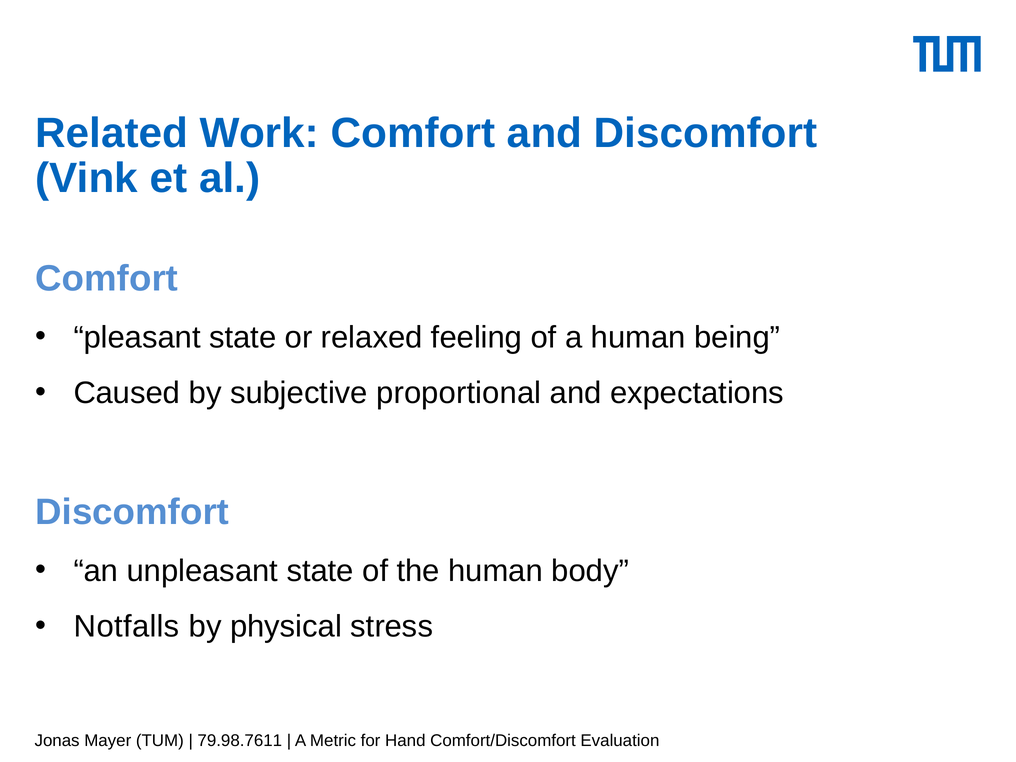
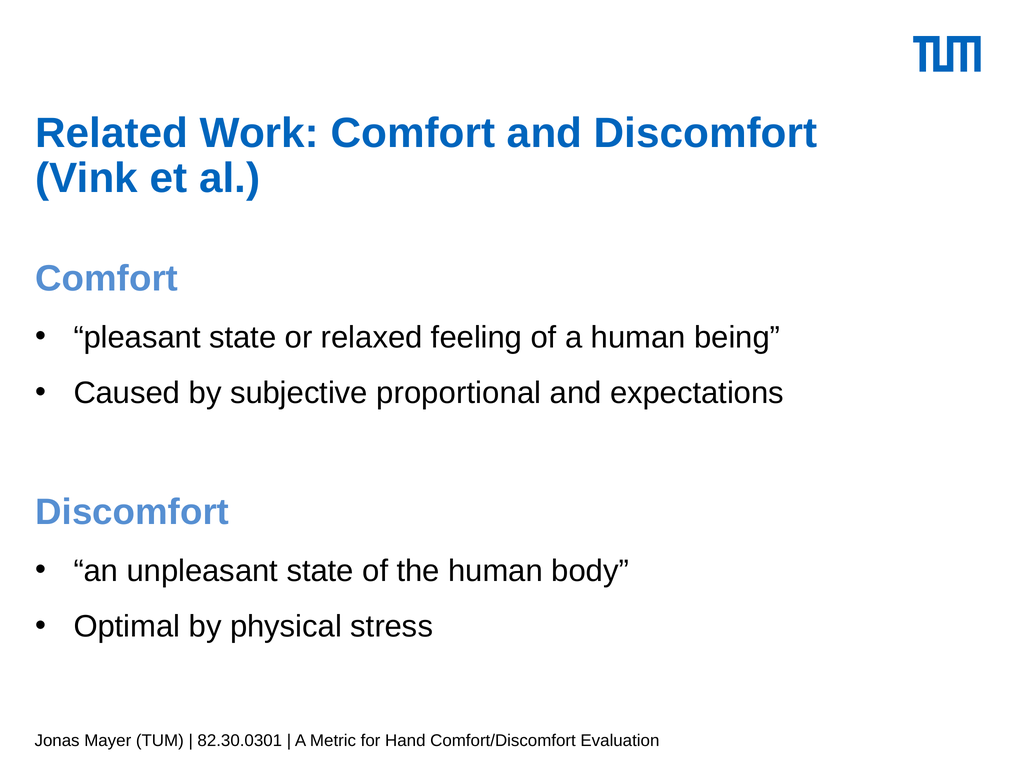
Notfalls: Notfalls -> Optimal (127, 627)
79.98.7611: 79.98.7611 -> 82.30.0301 (240, 741)
